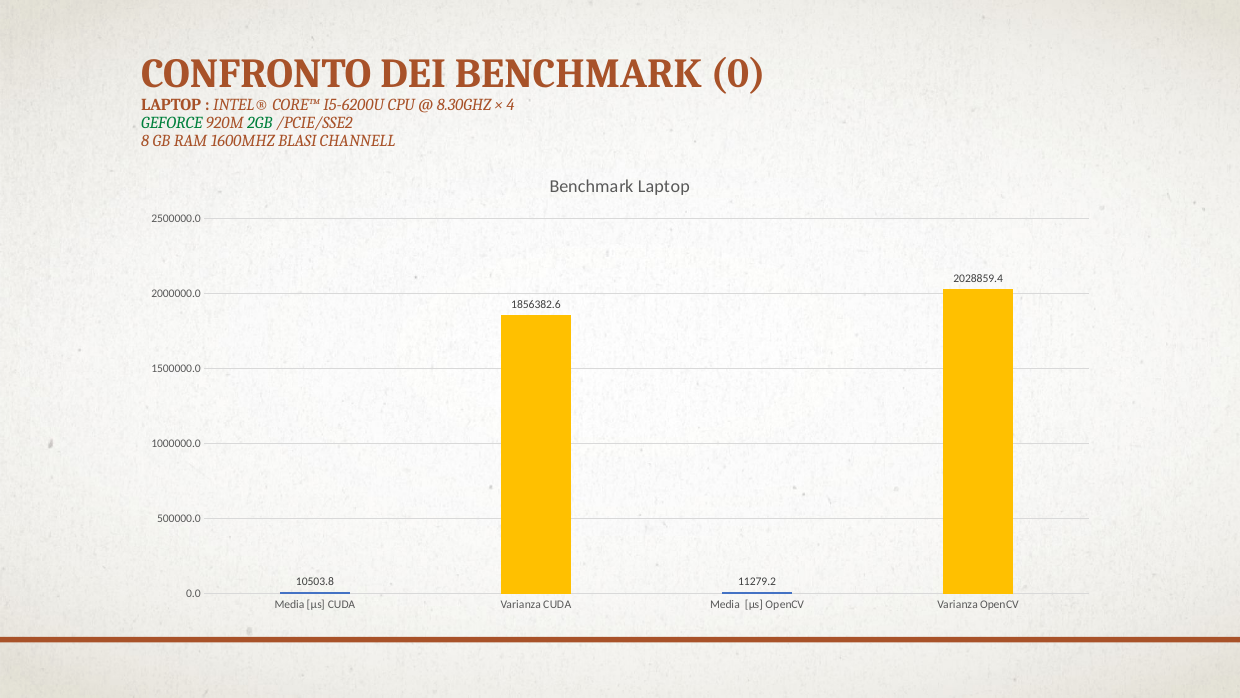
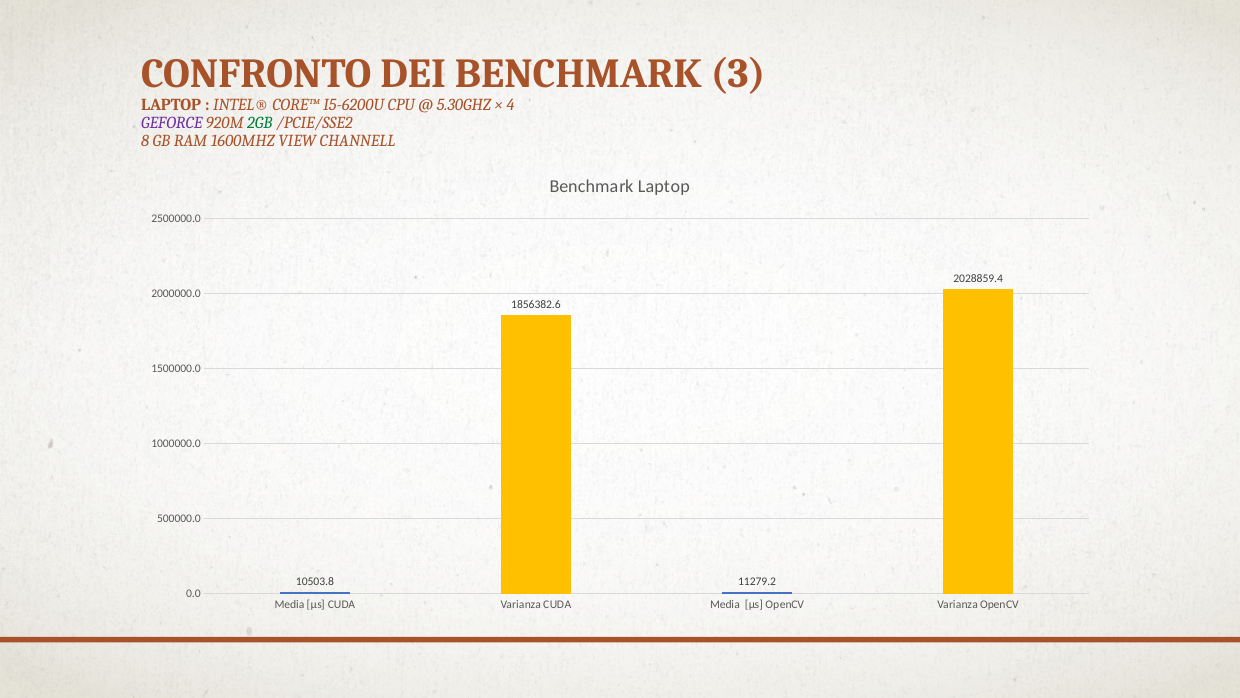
0: 0 -> 3 (738, 74)
8.30GHZ: 8.30GHZ -> 5.30GHZ (464, 105)
GEFORCE colour: green -> purple (172, 123)
BLASI: BLASI -> VIEW (297, 141)
